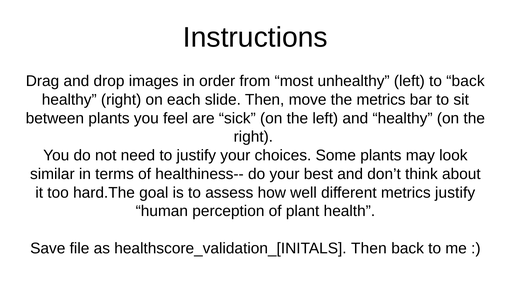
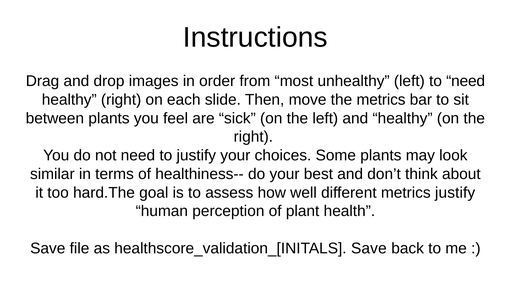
to back: back -> need (466, 81)
healthscore_validation_[INITALS Then: Then -> Save (369, 248)
